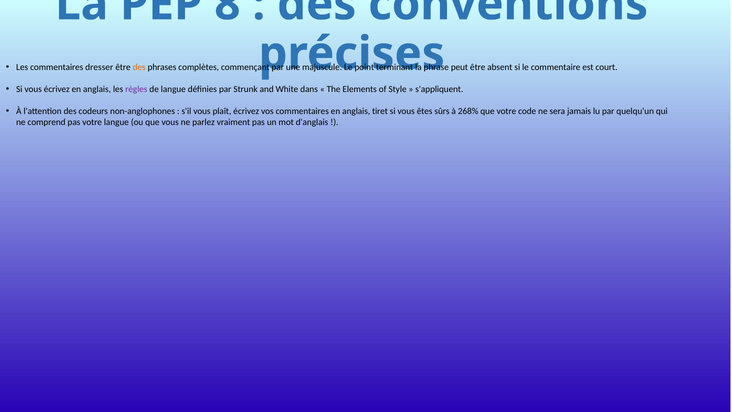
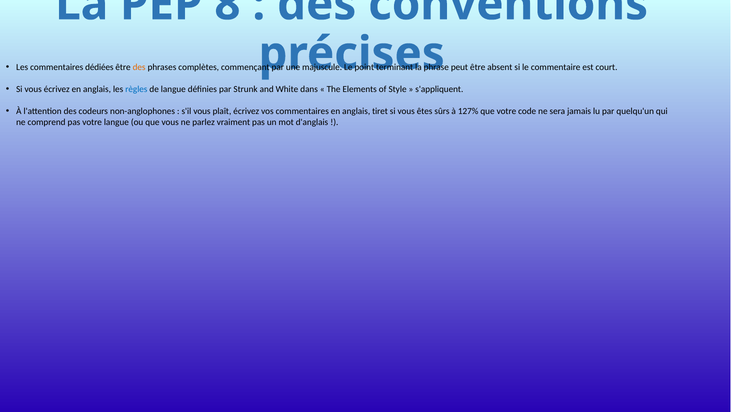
dresser: dresser -> dédiées (99, 67)
règles colour: purple -> blue (136, 89)
268%: 268% -> 127% (468, 111)
